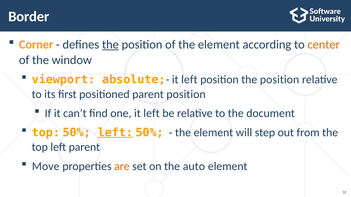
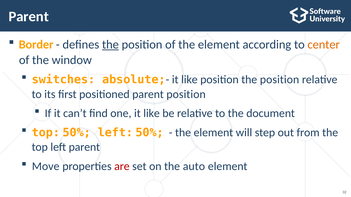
Border: Border -> Parent (29, 17)
Corner: Corner -> Border (36, 45)
viewport: viewport -> switches (63, 80)
absolute;- it left: left -> like (189, 80)
one it left: left -> like (152, 114)
left underline: present -> none (115, 133)
are colour: orange -> red (122, 167)
